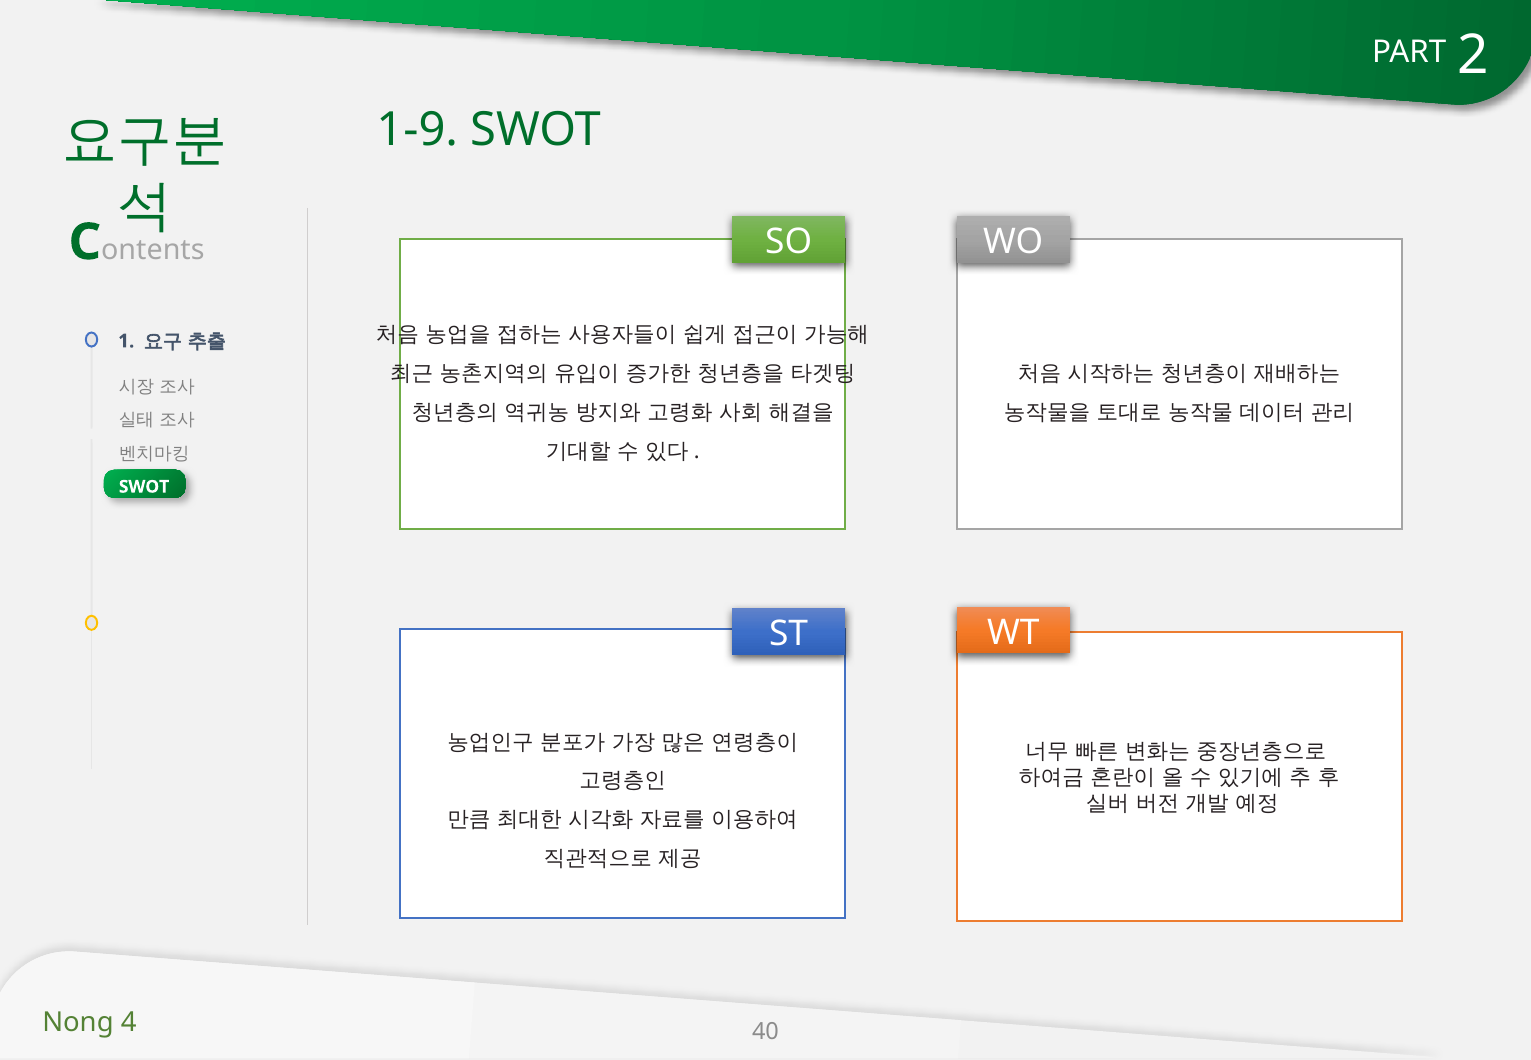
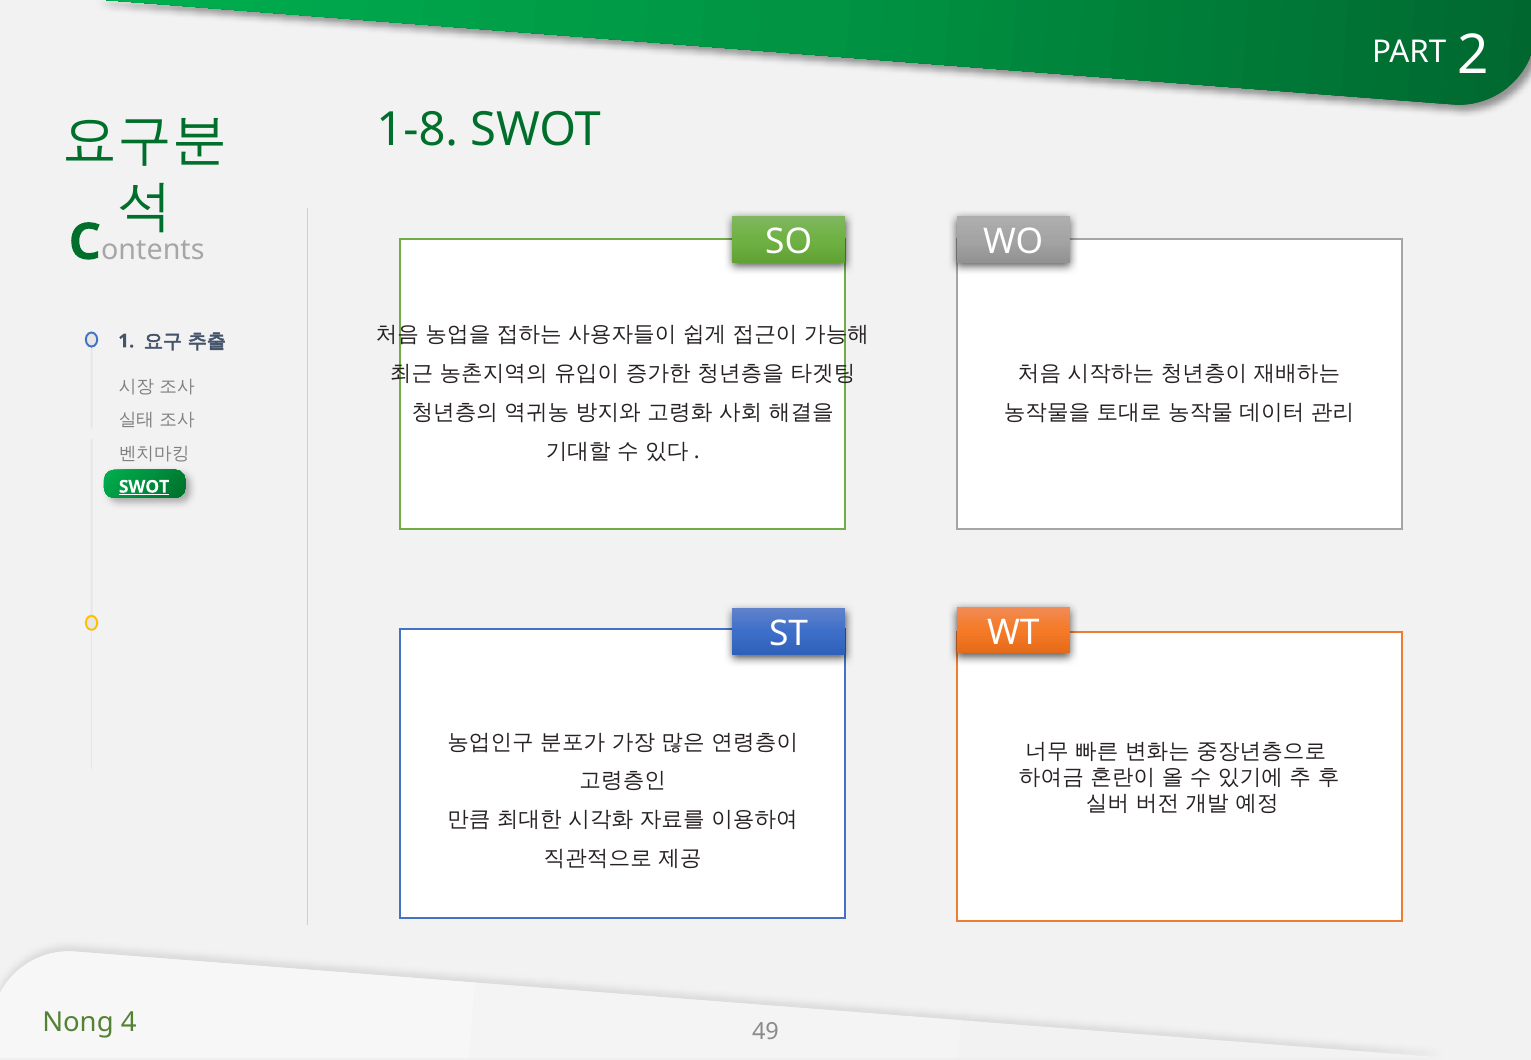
1-9: 1-9 -> 1-8 (417, 130)
SWOT underline: none -> present (144, 487)
40: 40 -> 49 (766, 1031)
